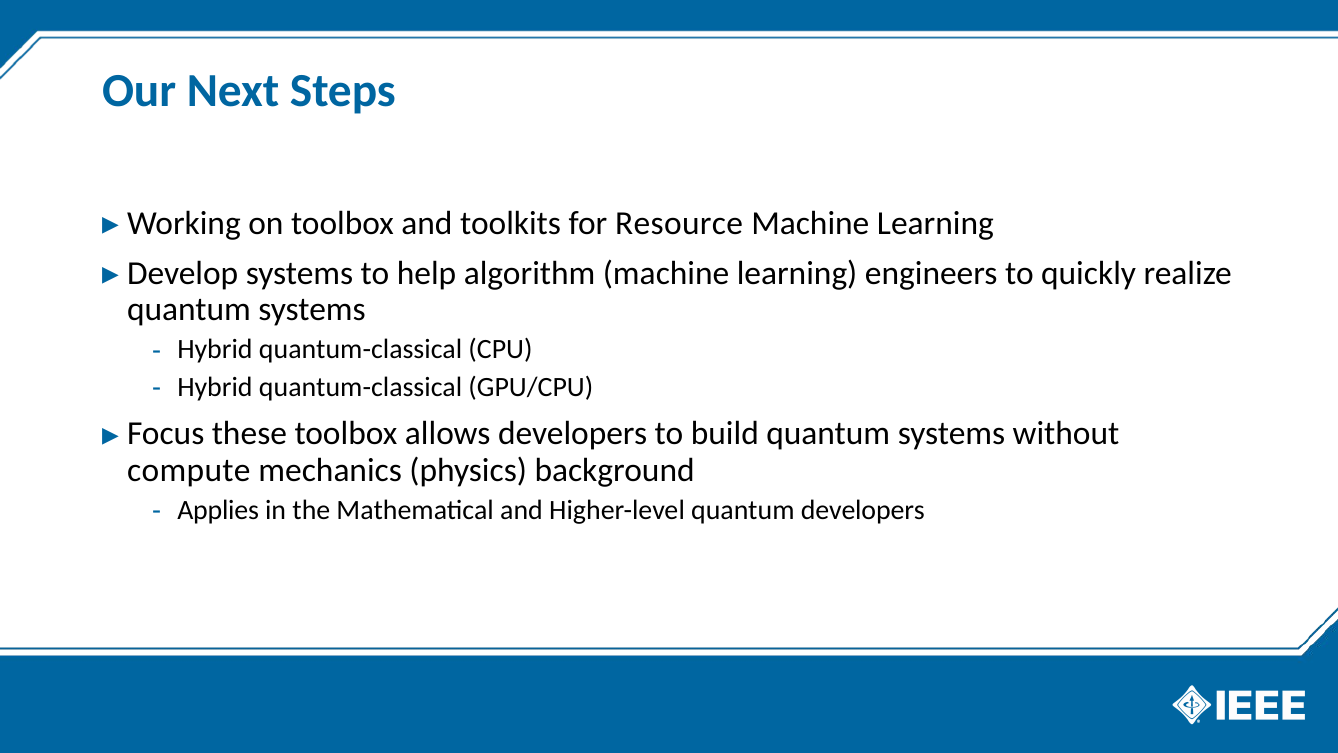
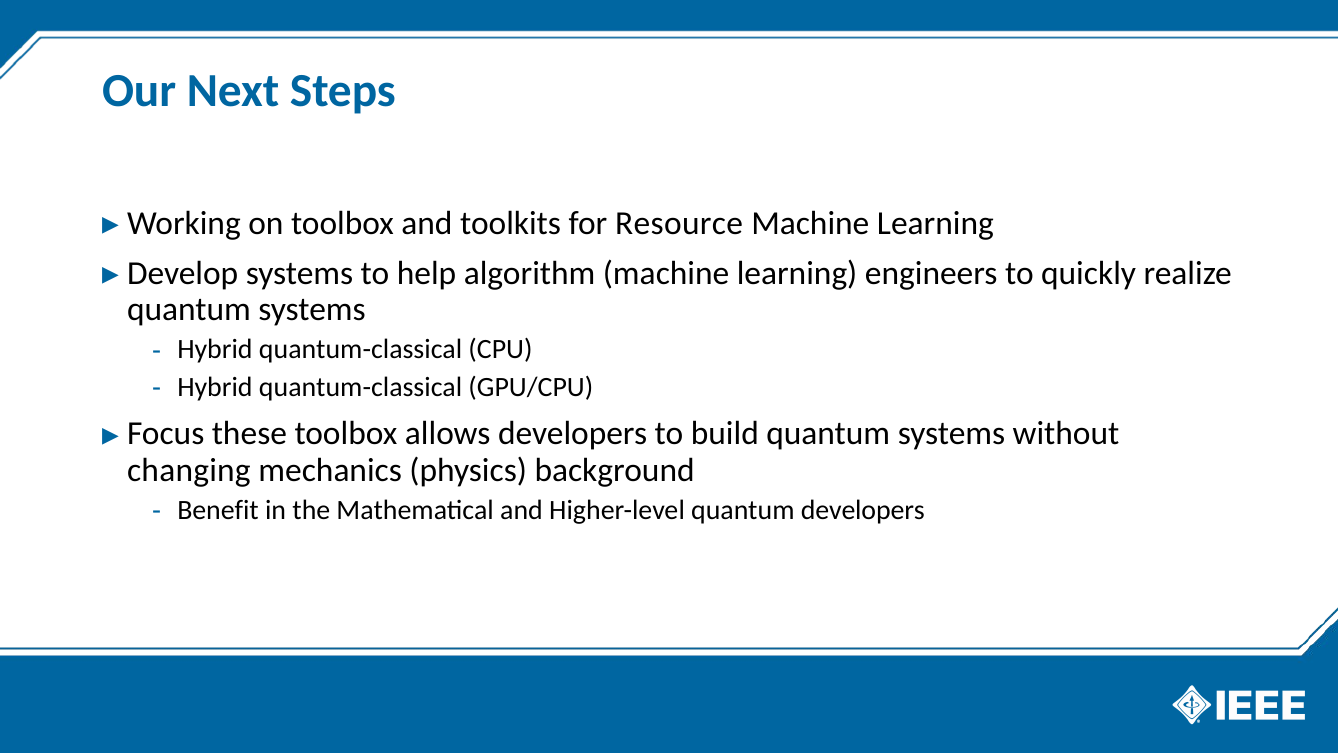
compute: compute -> changing (189, 470)
Applies: Applies -> Benefit (218, 510)
